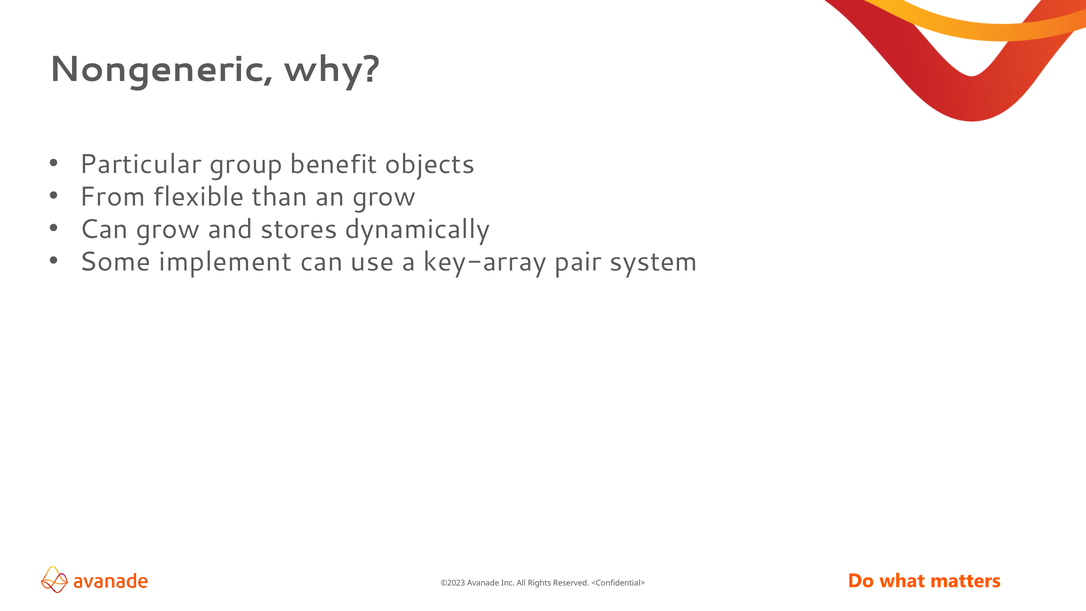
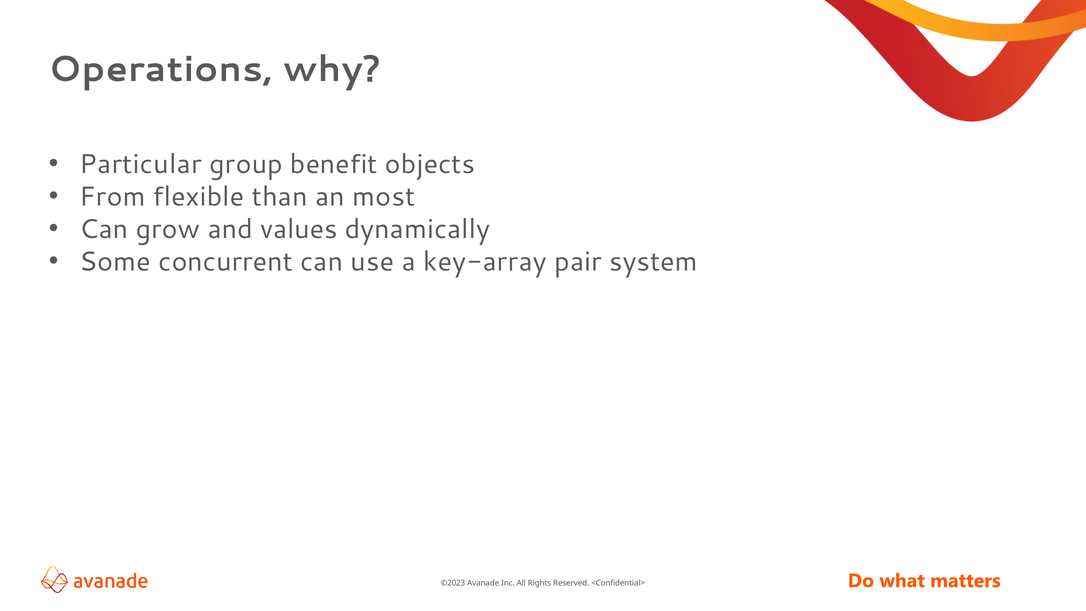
Nongeneric: Nongeneric -> Operations (161, 69)
an grow: grow -> most (384, 197)
stores: stores -> values (299, 229)
implement: implement -> concurrent (226, 262)
